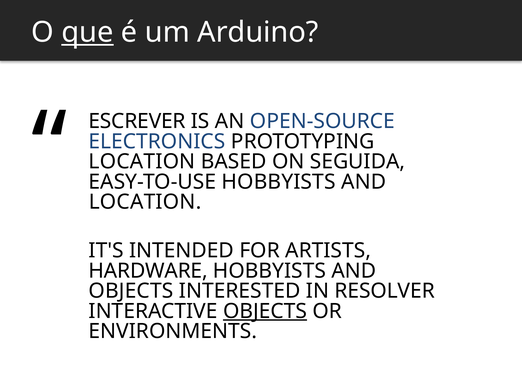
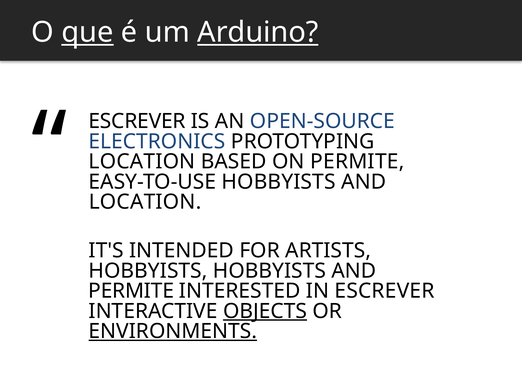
Arduino underline: none -> present (258, 32)
ON SEGUIDA: SEGUIDA -> PERMITE (357, 162)
HARDWARE: HARDWARE -> HOBBYISTS (148, 271)
OBJECTS: OBJECTS -> PERMITE (131, 291)
IN RESOLVER: RESOLVER -> ESCREVER (384, 291)
ENVIRONMENTS underline: none -> present (173, 332)
